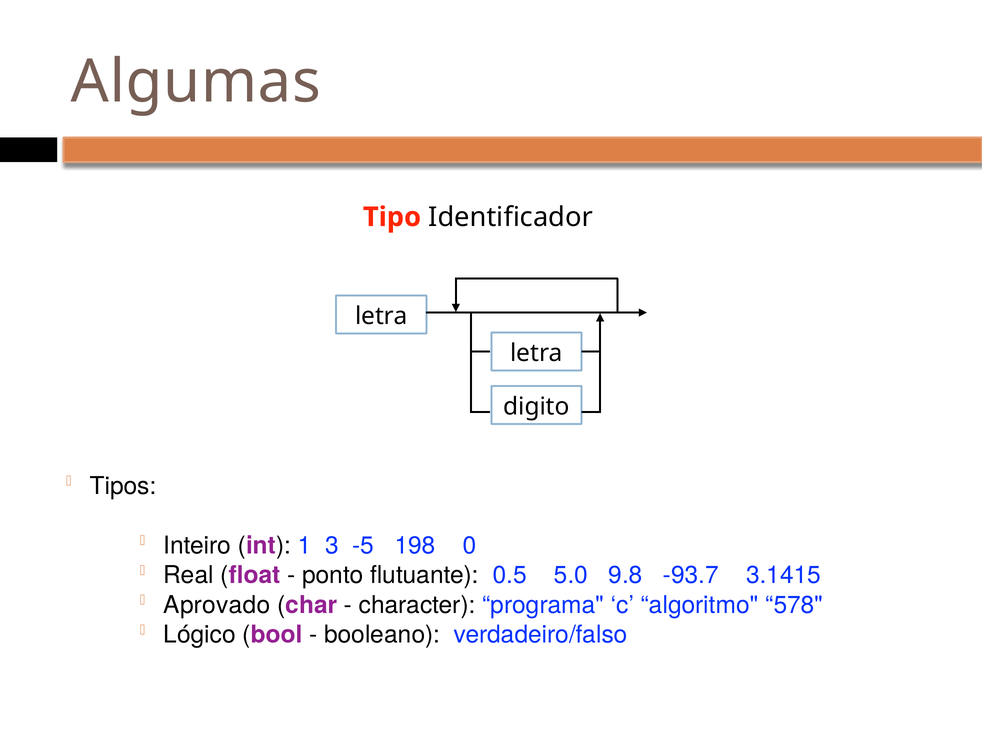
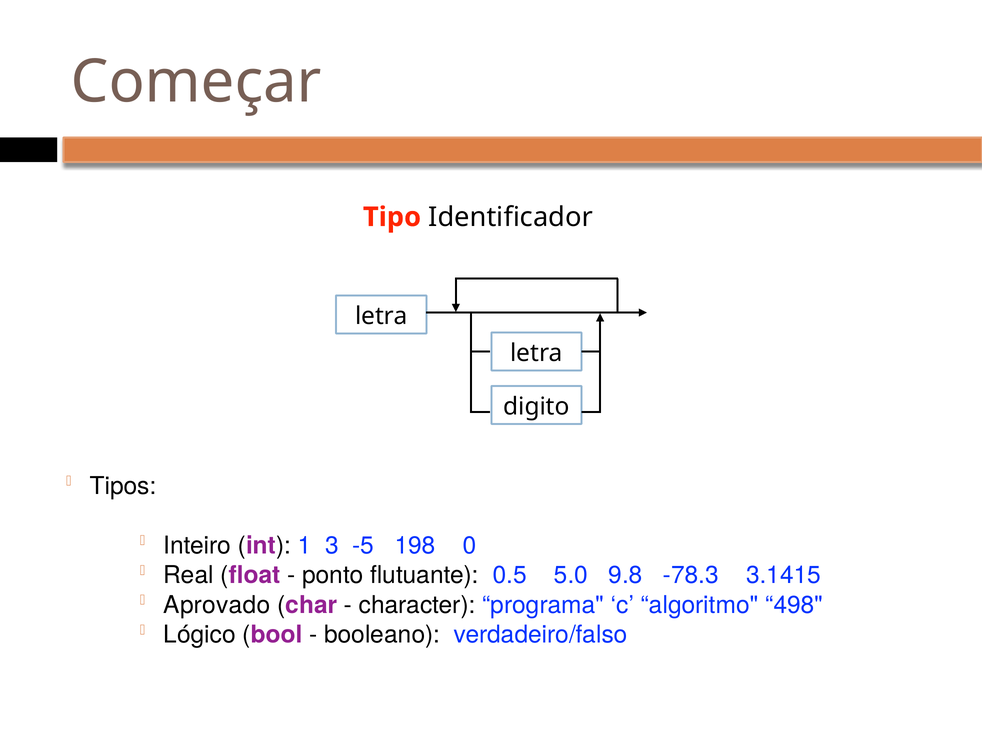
Algumas: Algumas -> Começar (196, 82)
-93.7: -93.7 -> -78.3 (691, 575)
578: 578 -> 498 (794, 605)
